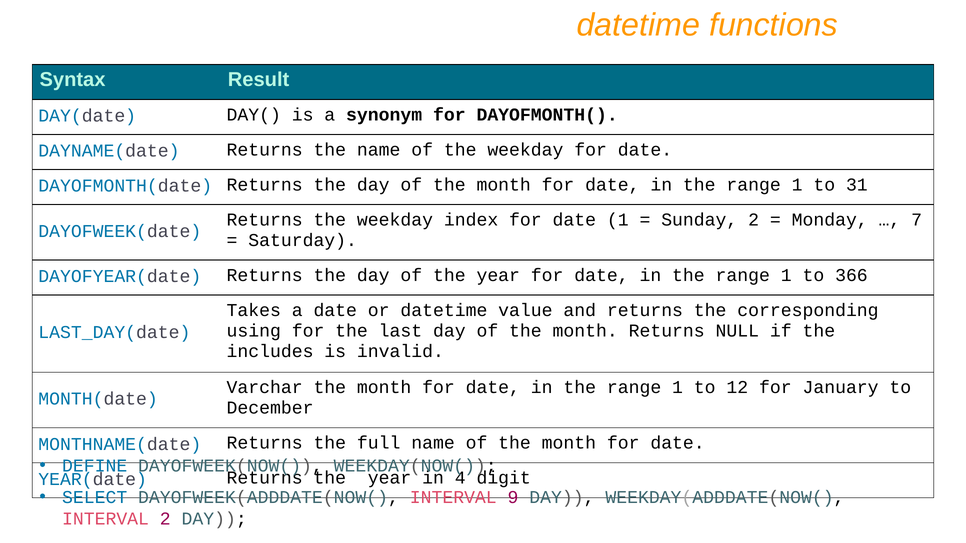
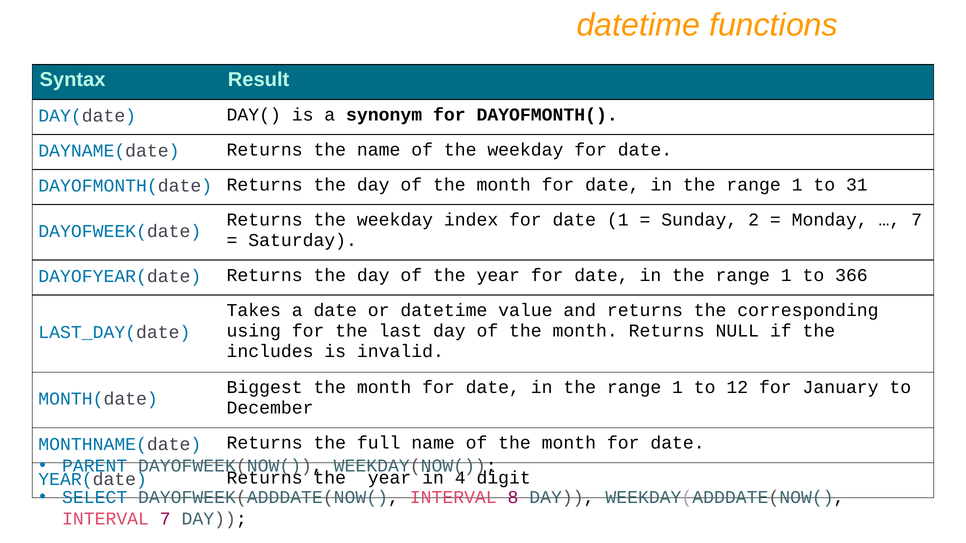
Varchar: Varchar -> Biggest (265, 388)
DEFINE: DEFINE -> PARENT (95, 466)
9: 9 -> 8 (513, 497)
INTERVAL 2: 2 -> 7 (165, 519)
